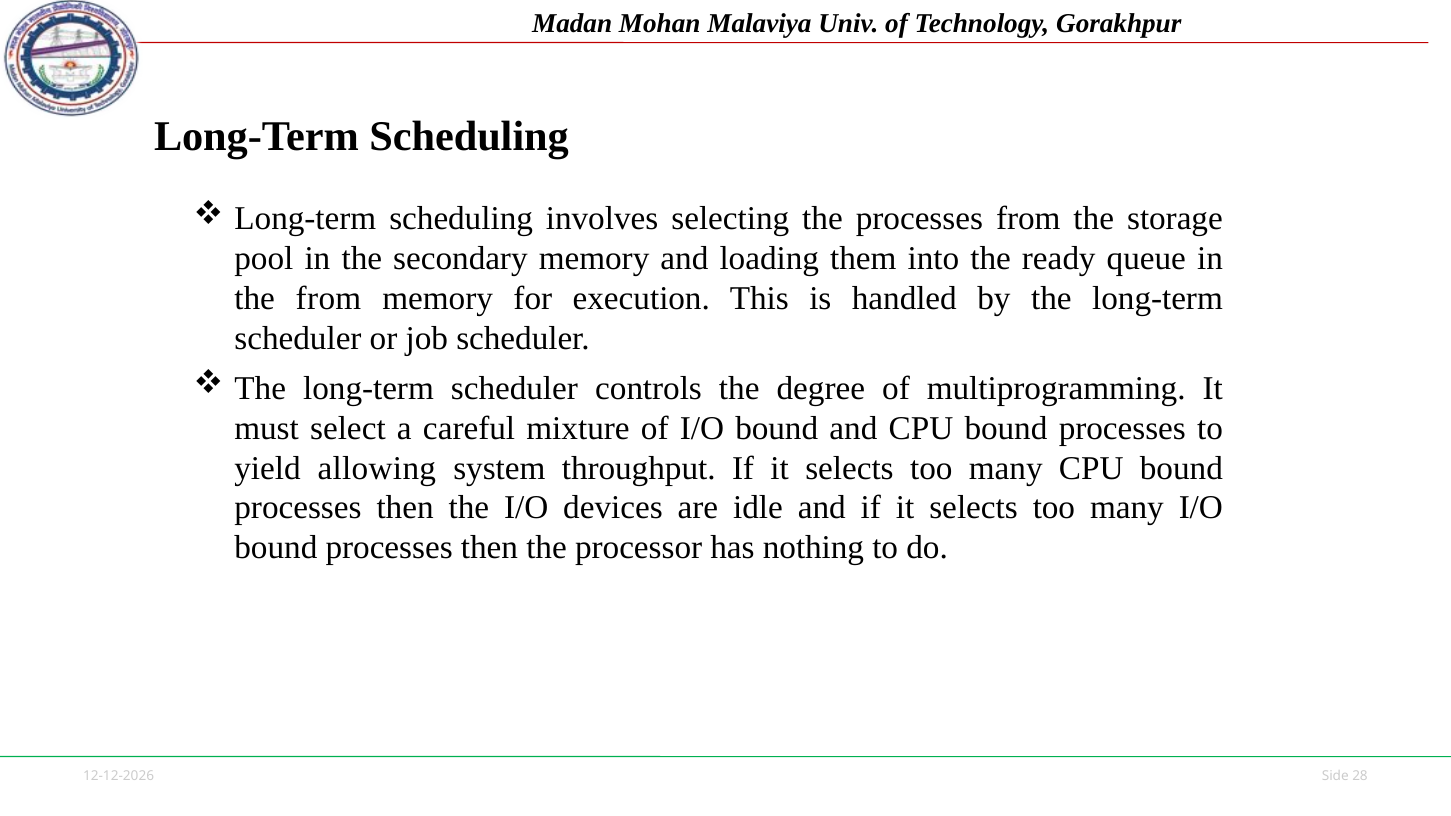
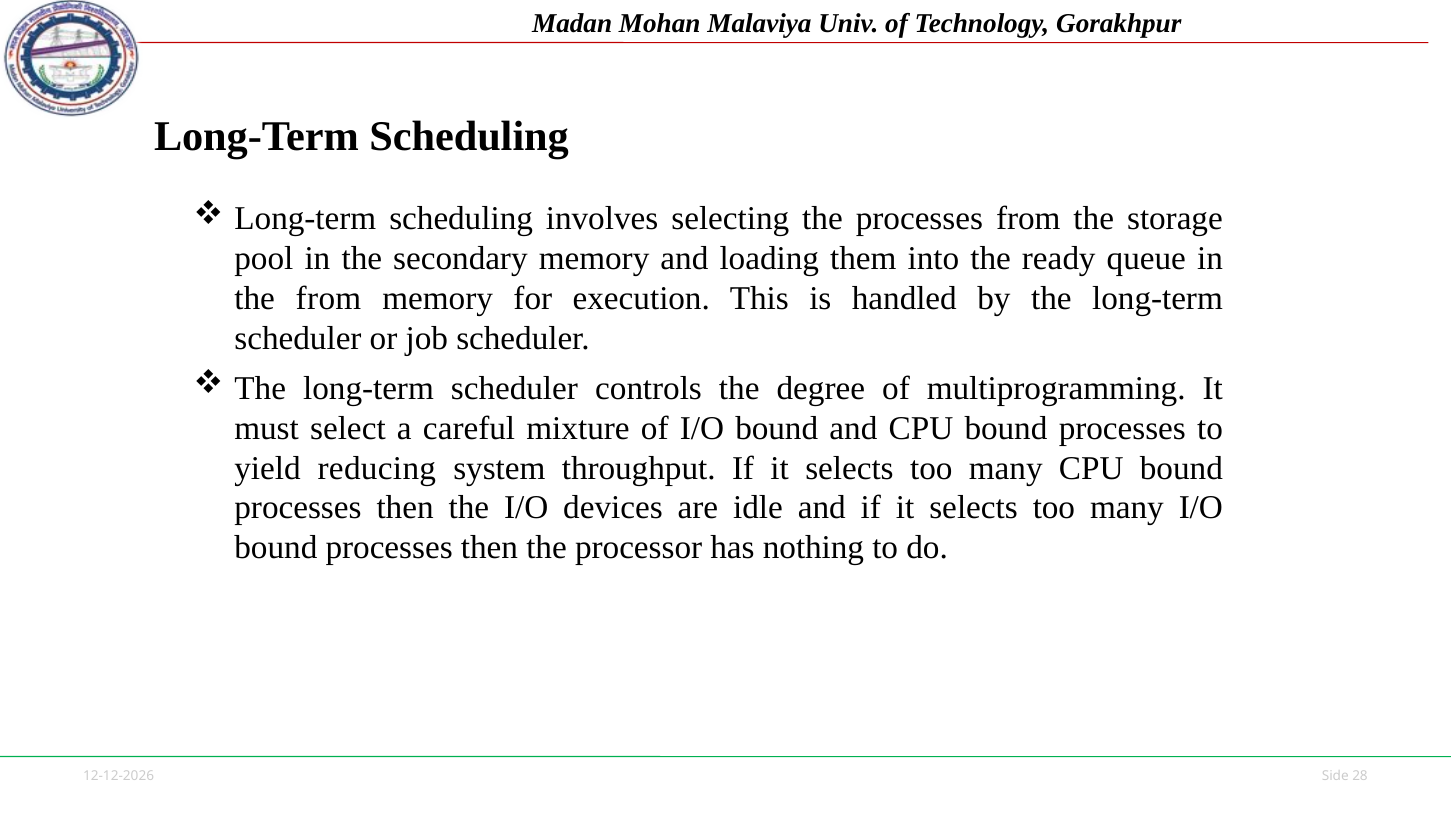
allowing: allowing -> reducing (377, 468)
